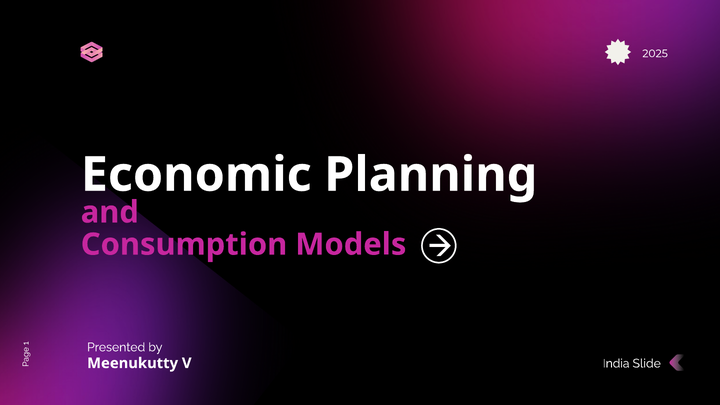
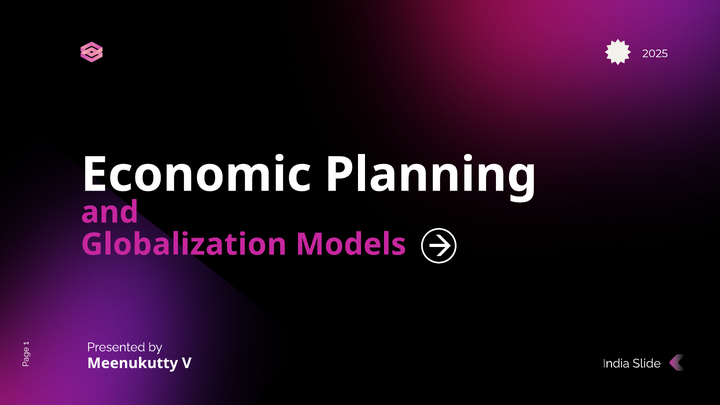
Consumption: Consumption -> Globalization (184, 244)
